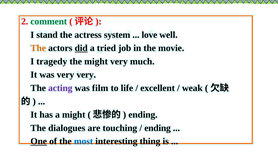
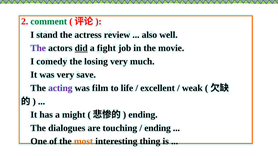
system: system -> review (117, 35)
love: love -> also (149, 35)
The colour: orange -> purple (38, 48)
tried: tried -> fight (106, 48)
tragedy: tragedy -> comedy (52, 62)
the might: might -> losing (96, 62)
very very: very -> save (86, 75)
One underline: present -> none (39, 142)
most colour: blue -> orange (84, 142)
